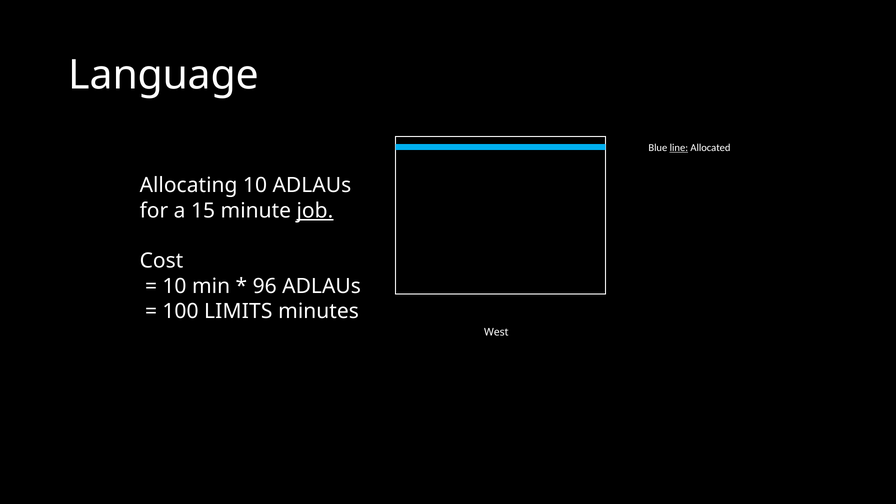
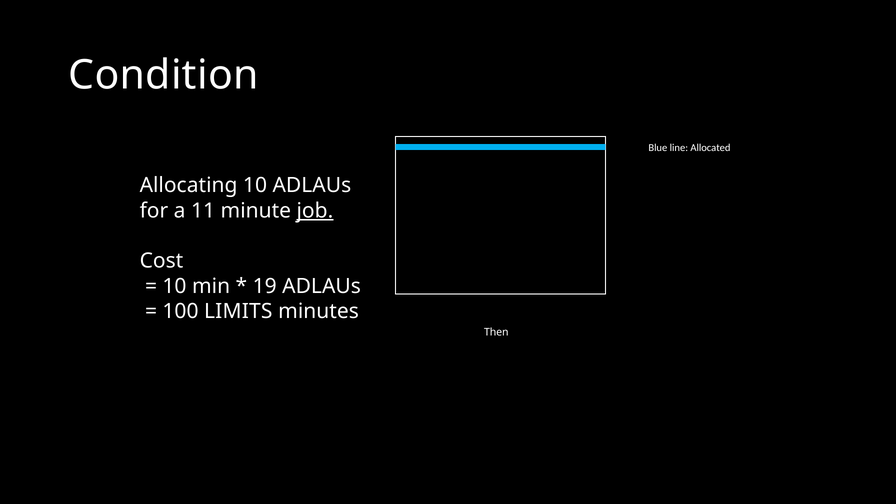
Language: Language -> Condition (163, 75)
line underline: present -> none (679, 148)
15: 15 -> 11 (203, 211)
96: 96 -> 19 (265, 286)
West: West -> Then (496, 332)
